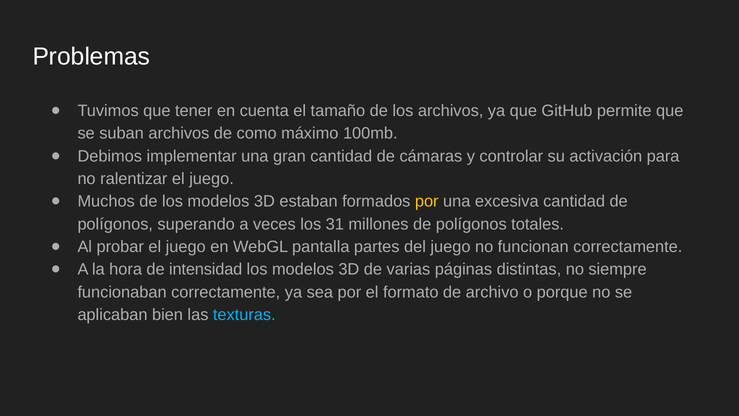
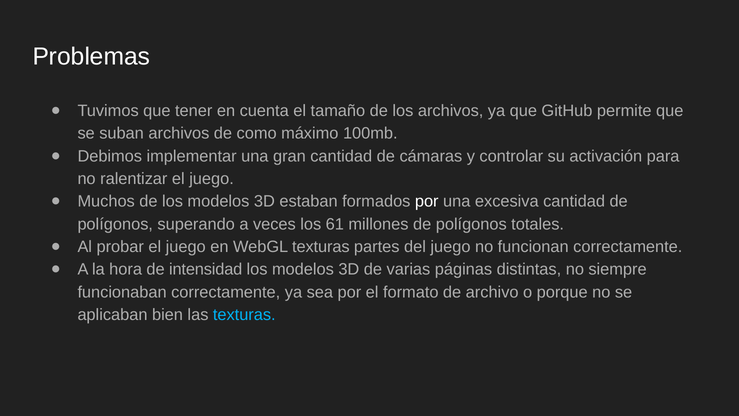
por colour: yellow -> white (427, 201)
31: 31 -> 61 (335, 224)
WebGL pantalla: pantalla -> texturas (321, 247)
